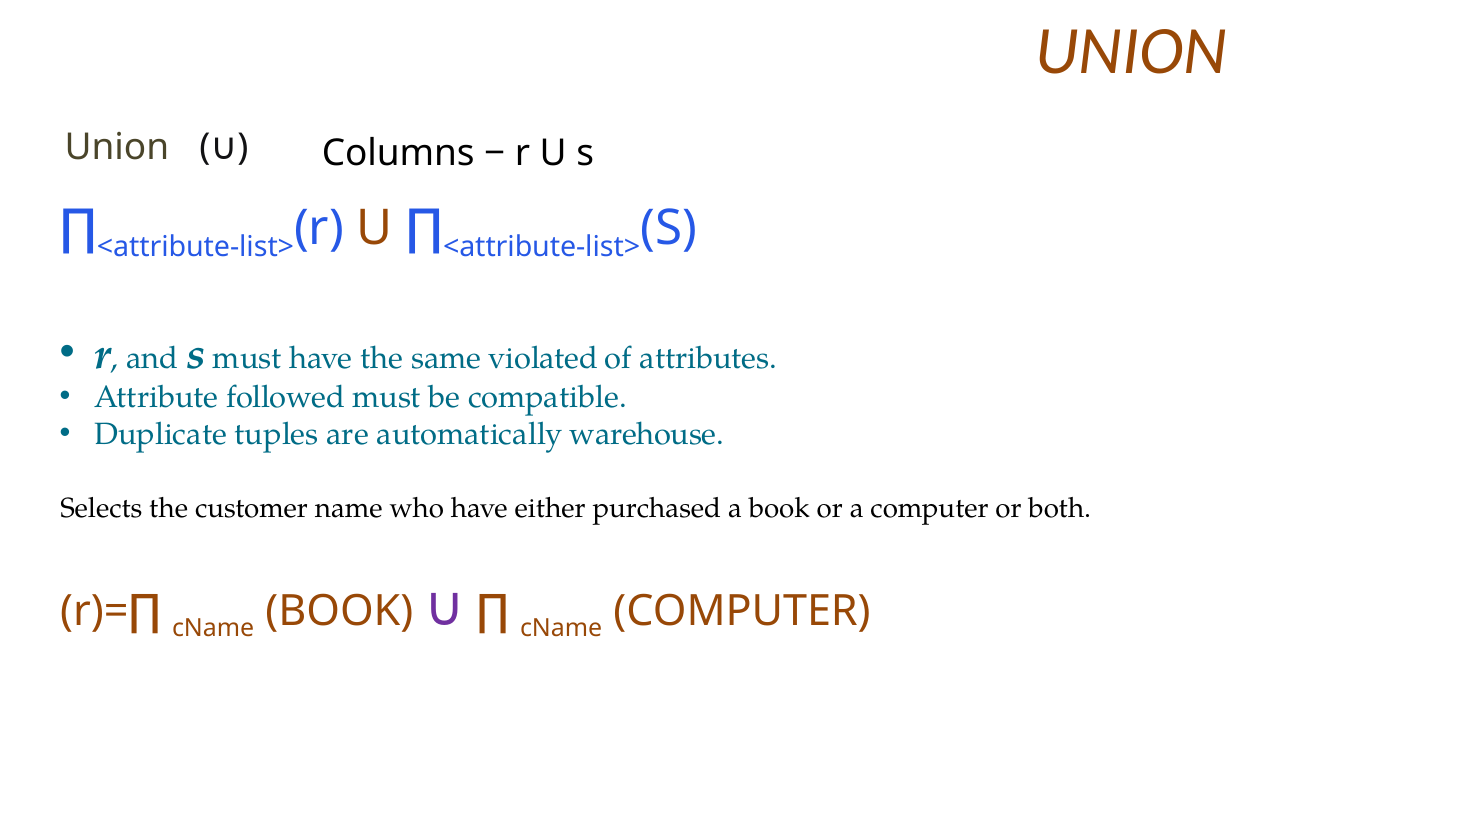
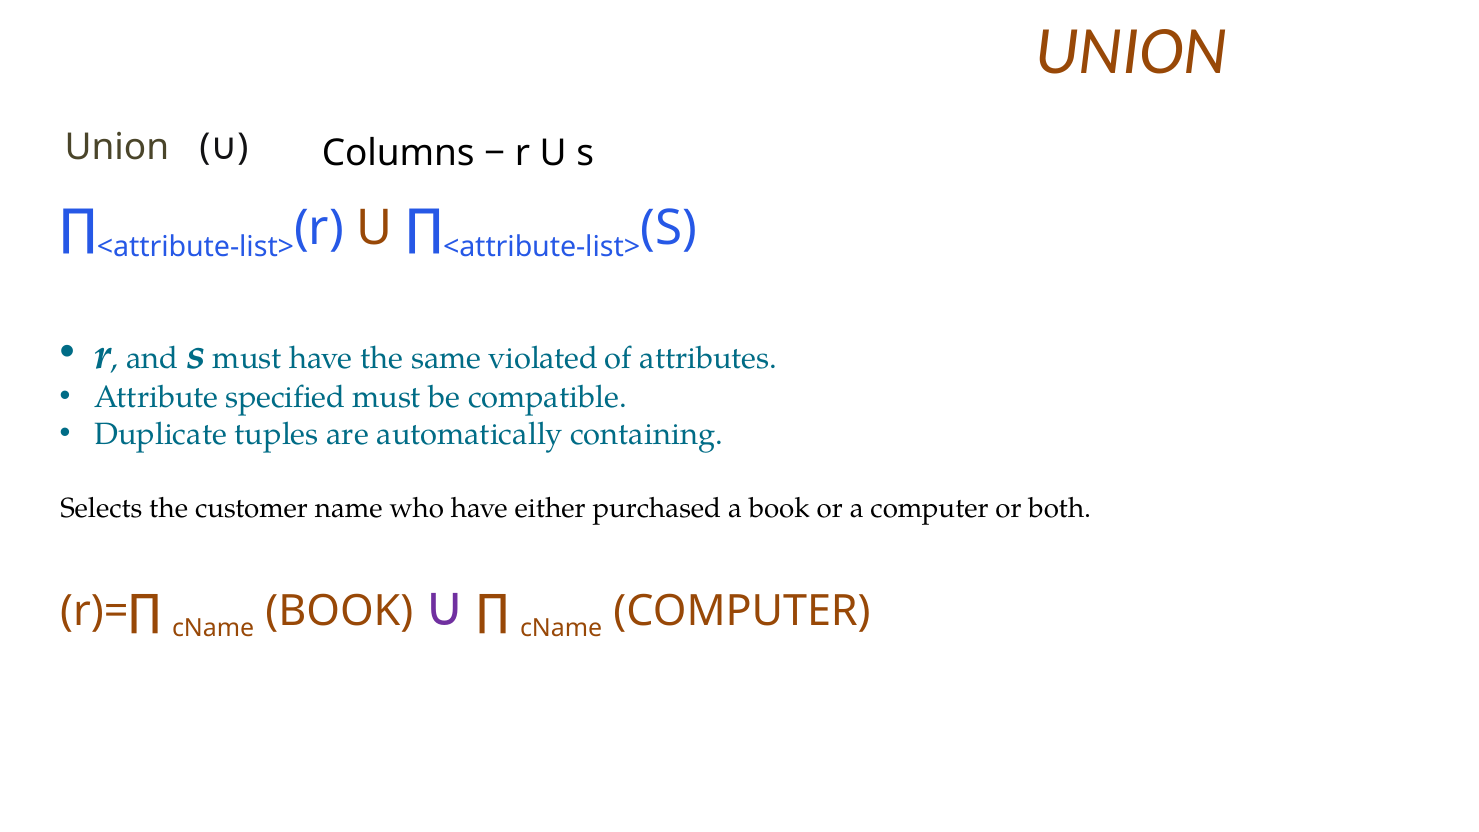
followed: followed -> specified (286, 397)
warehouse: warehouse -> containing (647, 434)
